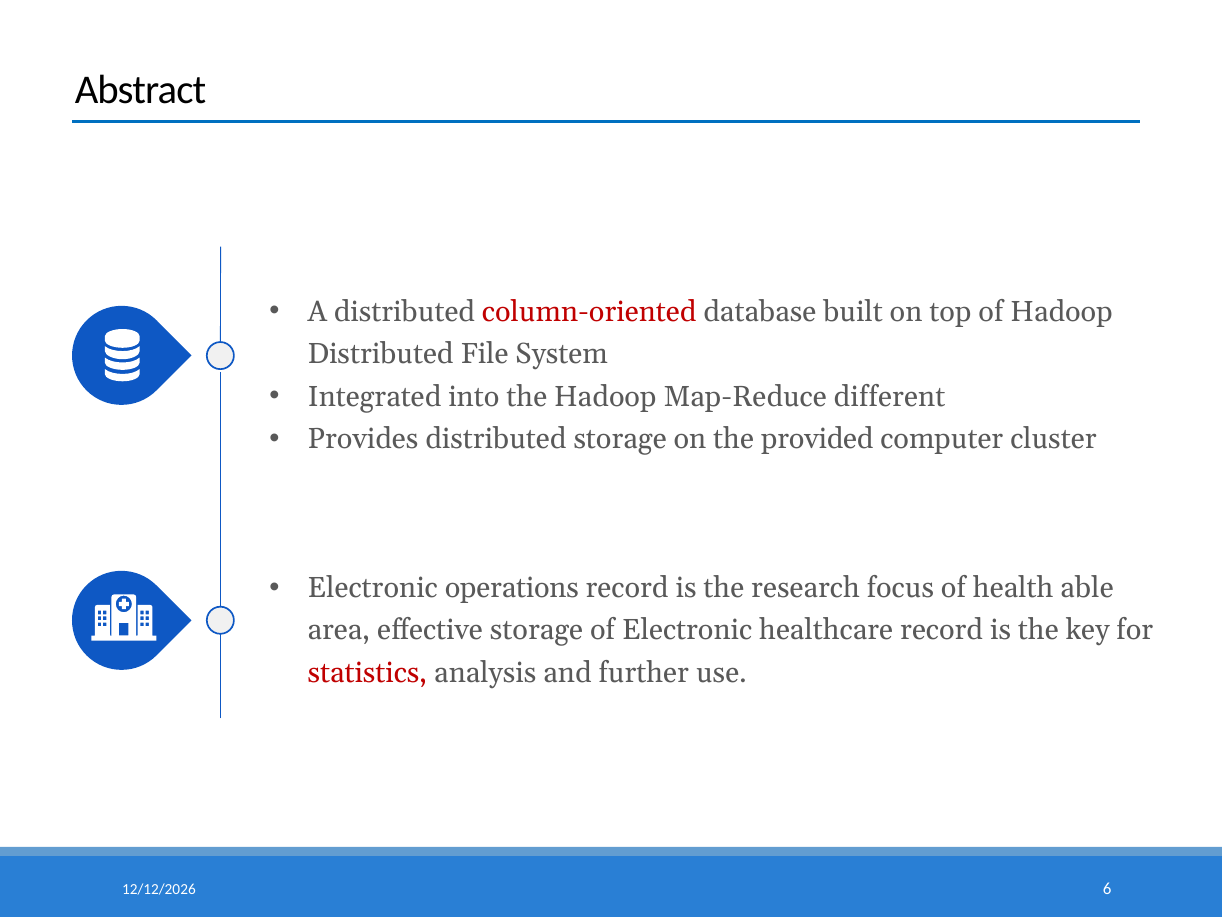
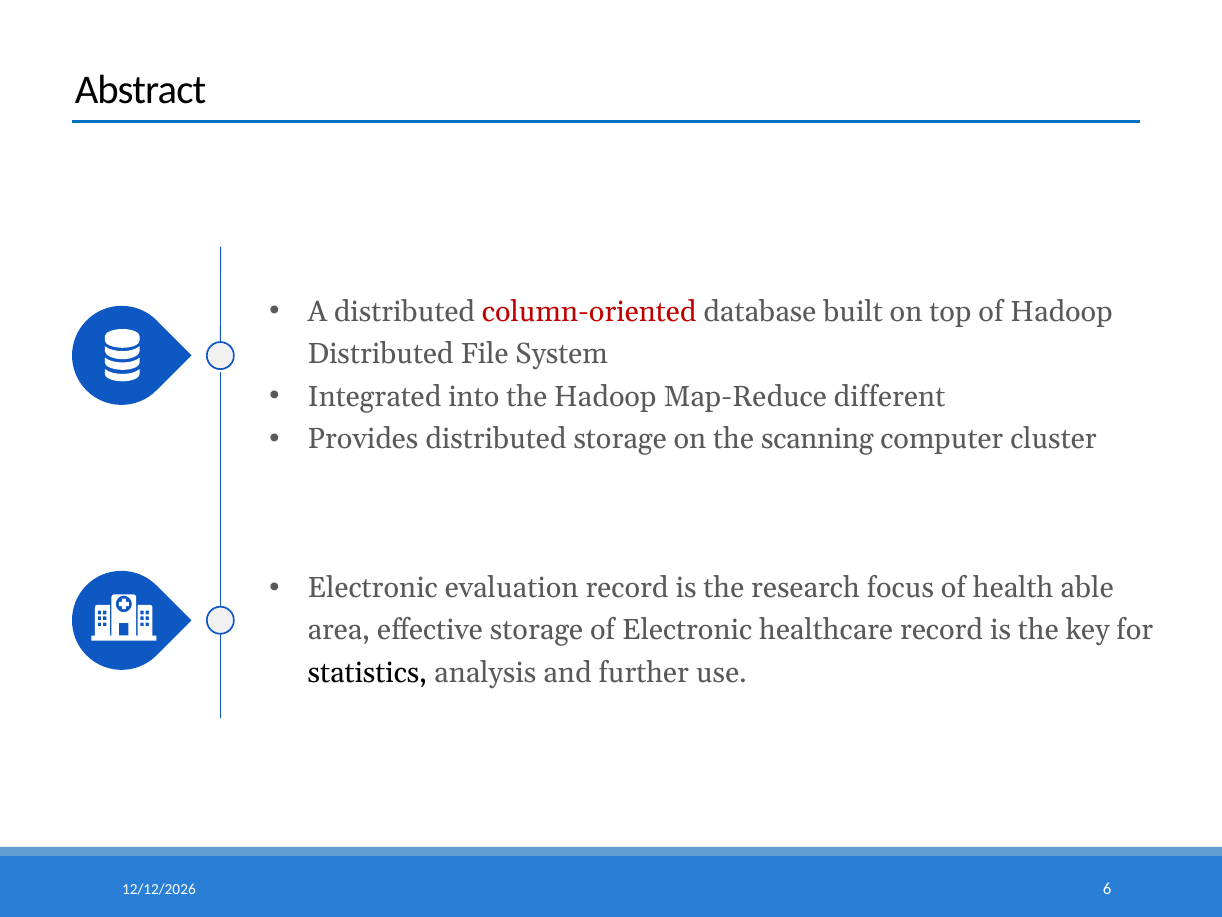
provided: provided -> scanning (817, 439)
operations: operations -> evaluation (512, 588)
statistics colour: red -> black (367, 673)
